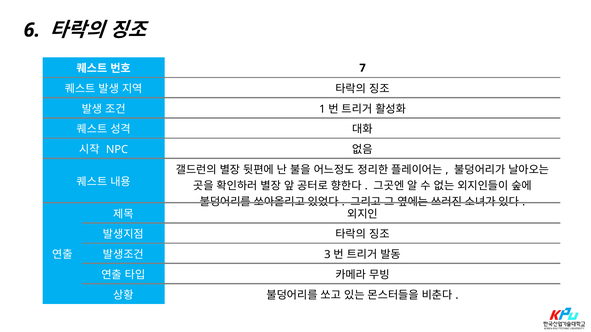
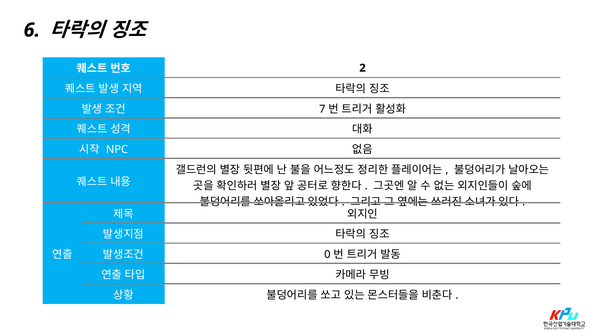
7: 7 -> 2 (363, 68)
1: 1 -> 7 (322, 109)
3: 3 -> 0 (327, 255)
